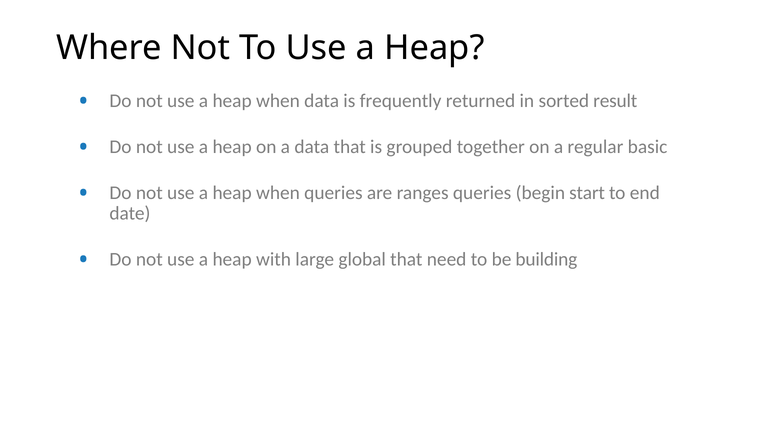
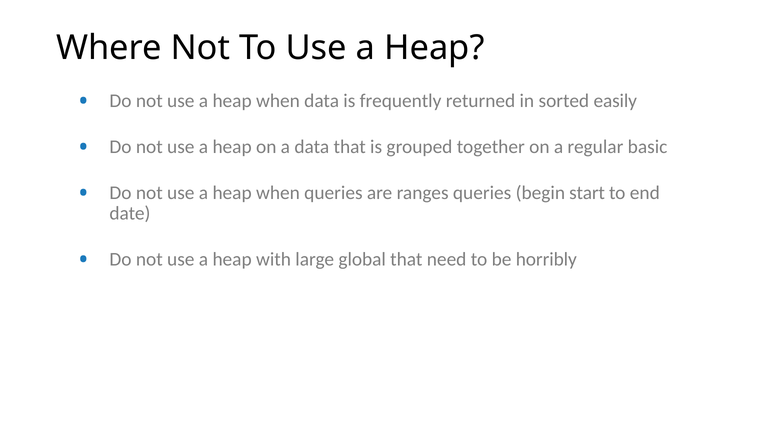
result: result -> easily (615, 101)
building: building -> horribly (546, 259)
